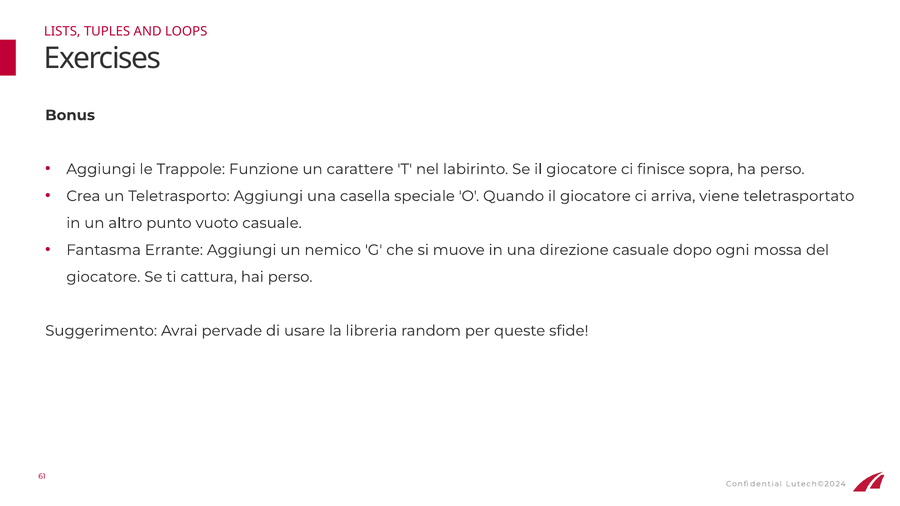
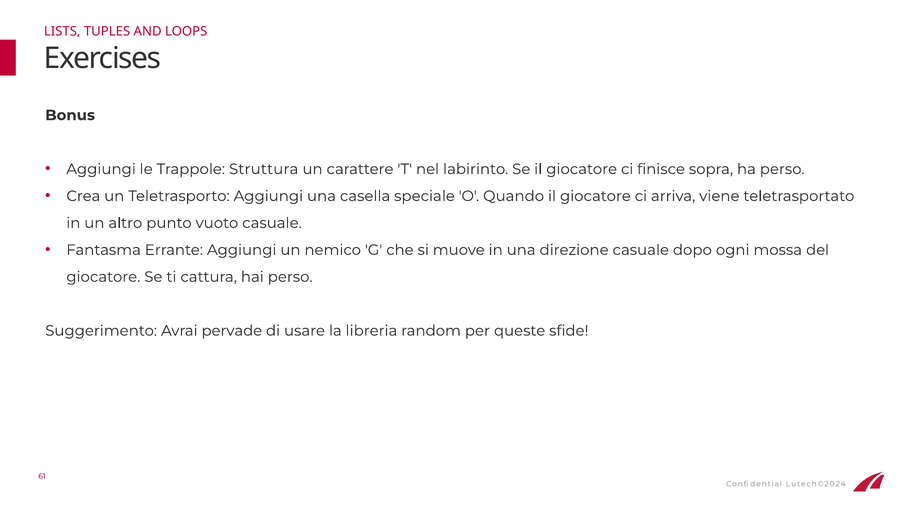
Funzione: Funzione -> Struttura (264, 169)
